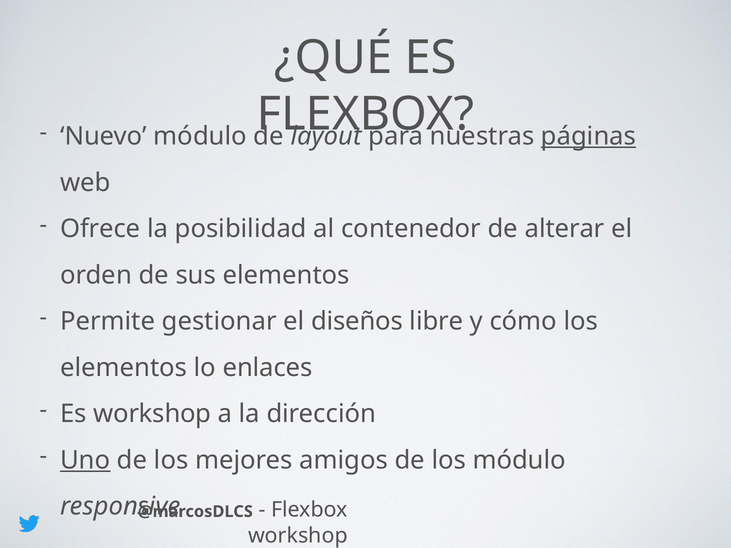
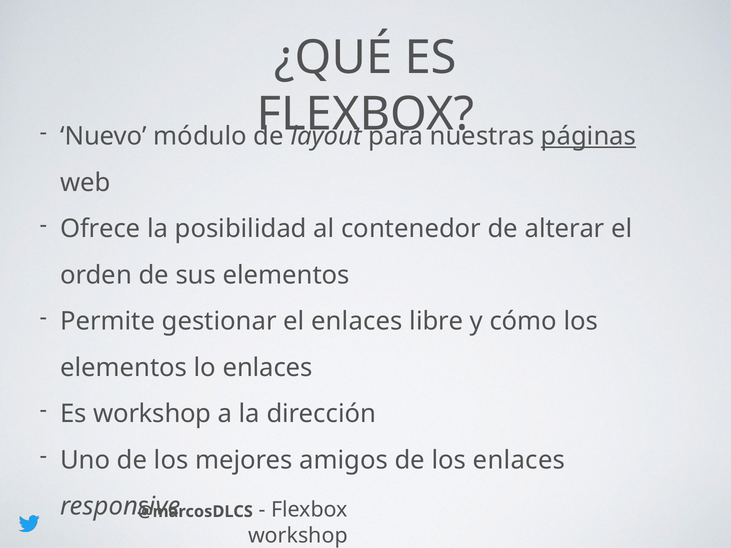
el diseños: diseños -> enlaces (357, 321)
Uno underline: present -> none (85, 460)
los módulo: módulo -> enlaces (519, 460)
